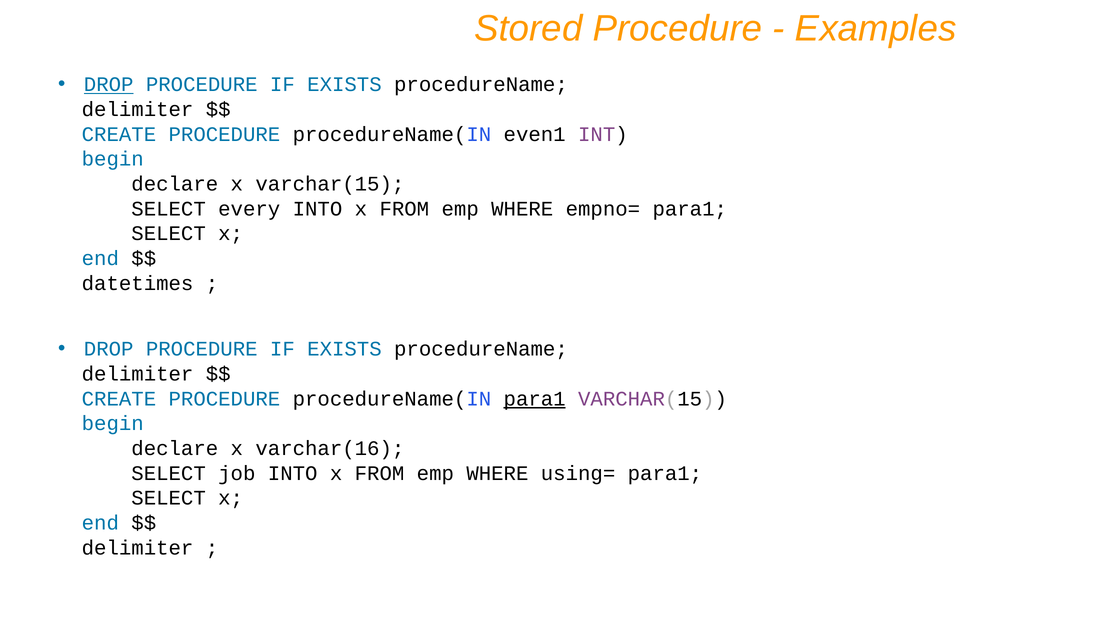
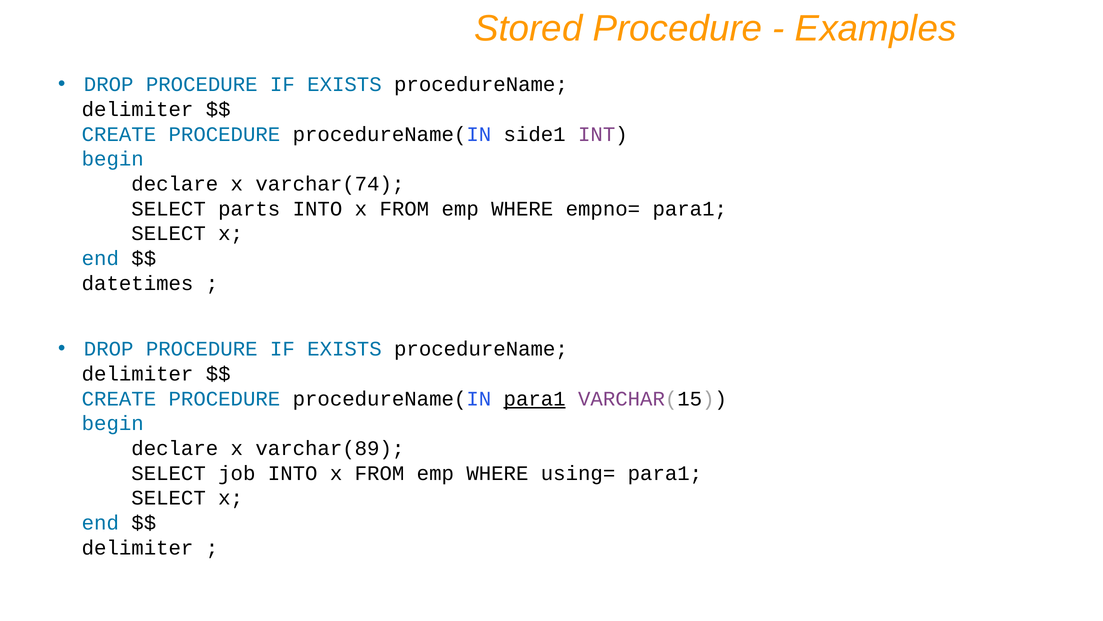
DROP underline: present -> none (109, 85)
even1: even1 -> side1 (535, 134)
x varchar(15: varchar(15 -> varchar(74 (330, 184)
every: every -> parts (249, 209)
varchar(16: varchar(16 -> varchar(89 (330, 448)
